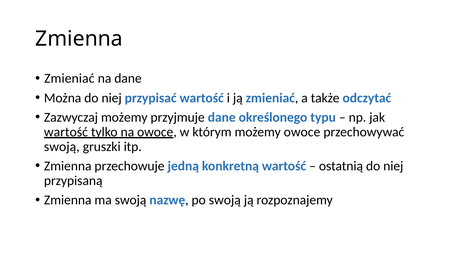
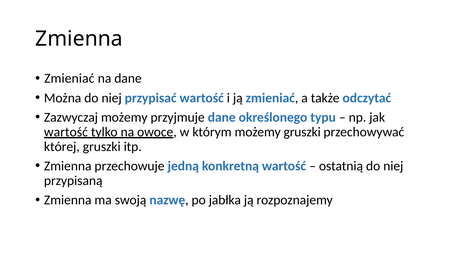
możemy owoce: owoce -> gruszki (302, 132)
swoją: swoją -> której (62, 146)
po swoją: swoją -> jabłka (225, 200)
